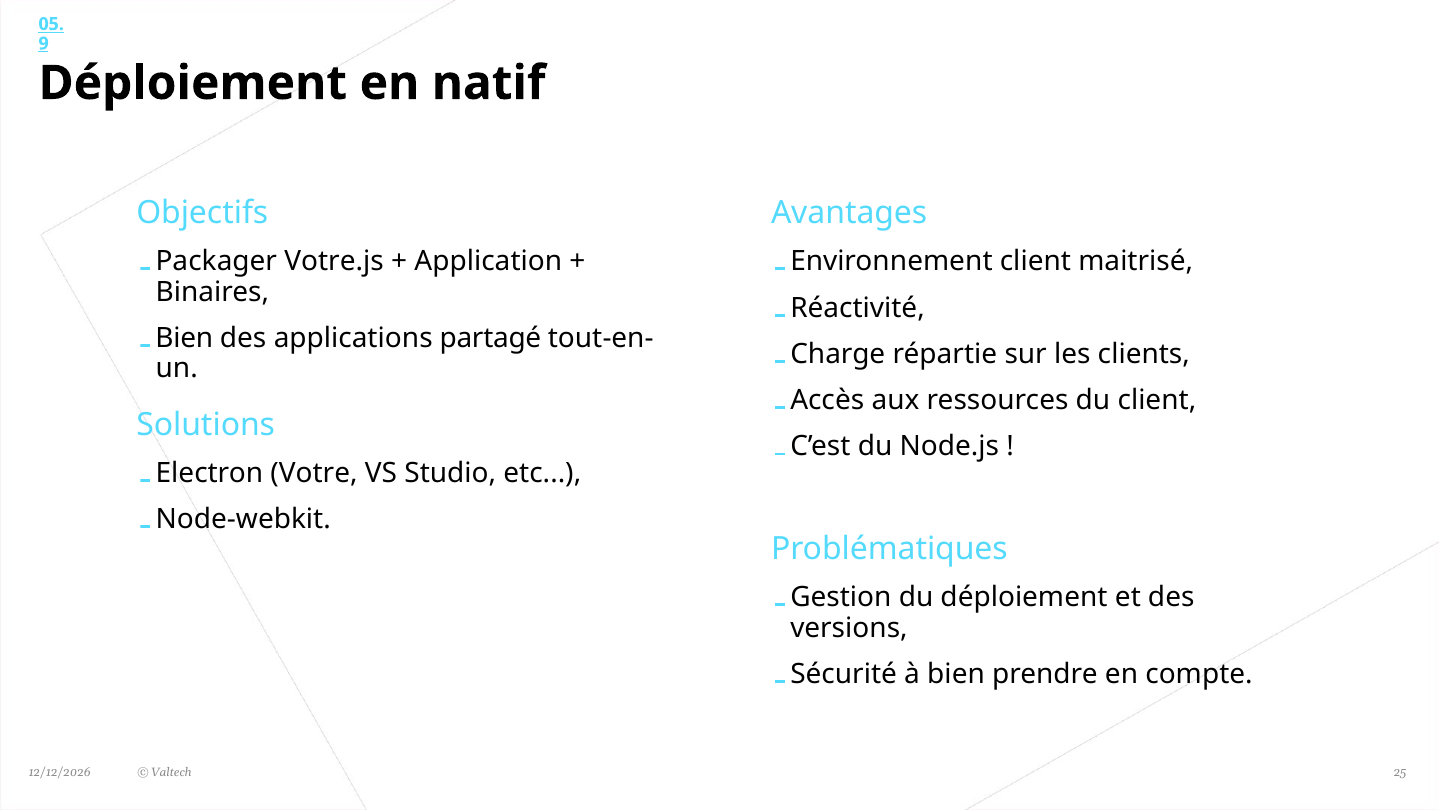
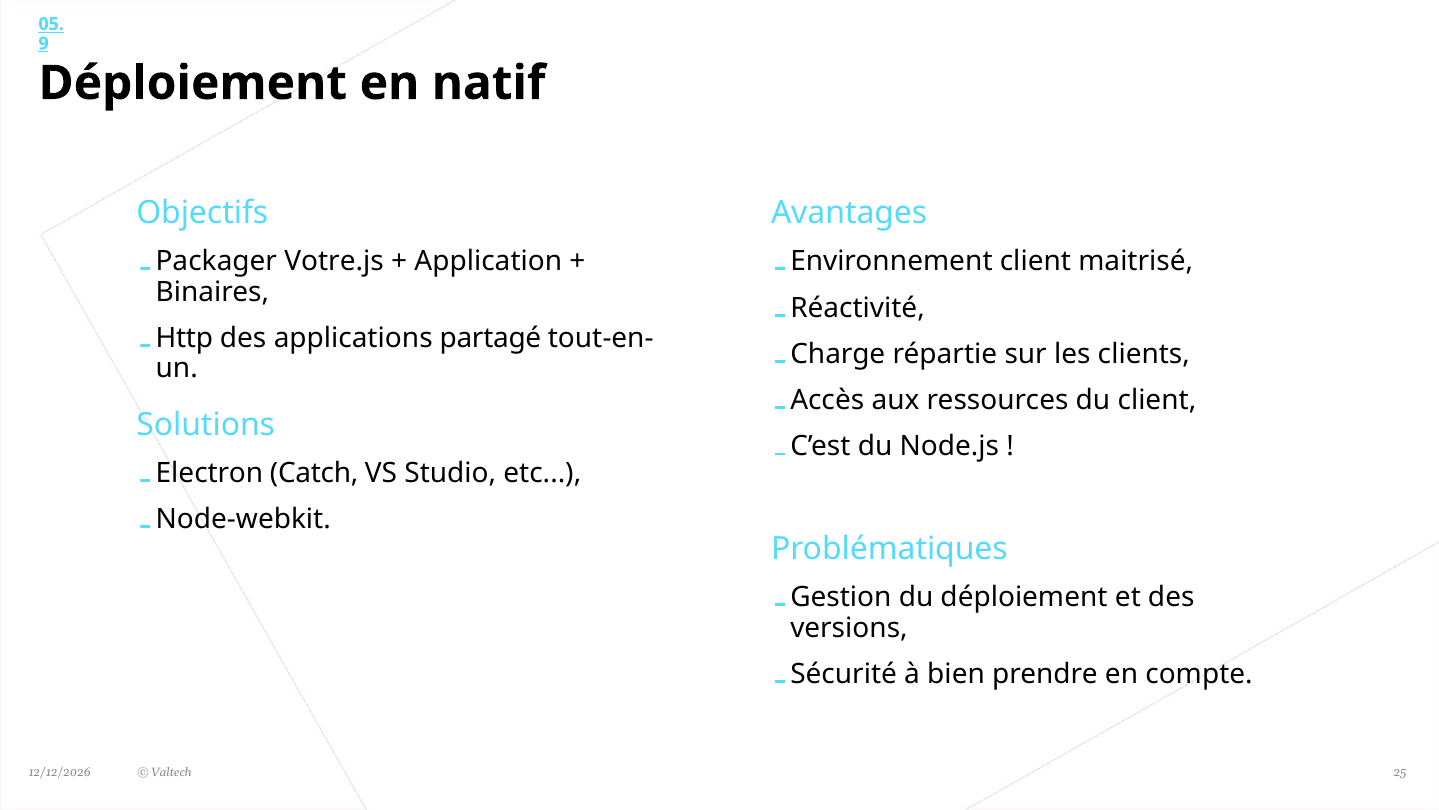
Bien: Bien -> Http (184, 338)
Votre: Votre -> Catch (314, 473)
